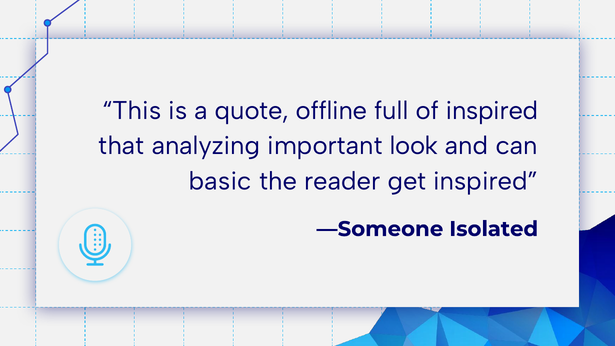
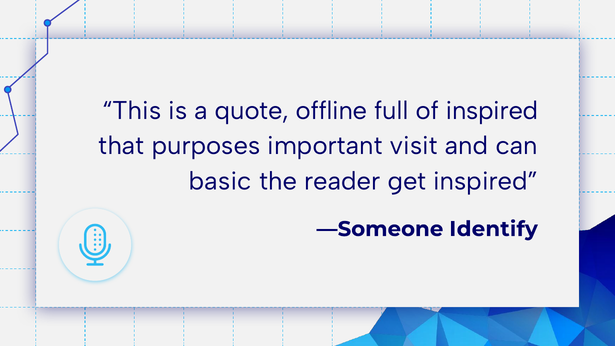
analyzing: analyzing -> purposes (206, 146)
look: look -> visit (414, 146)
Isolated: Isolated -> Identify (494, 229)
